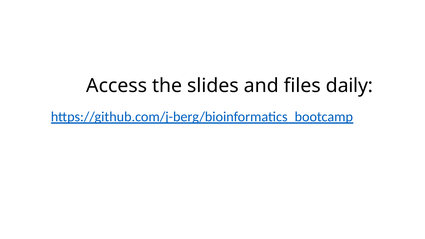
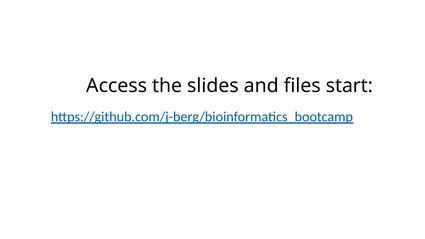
daily: daily -> start (349, 86)
